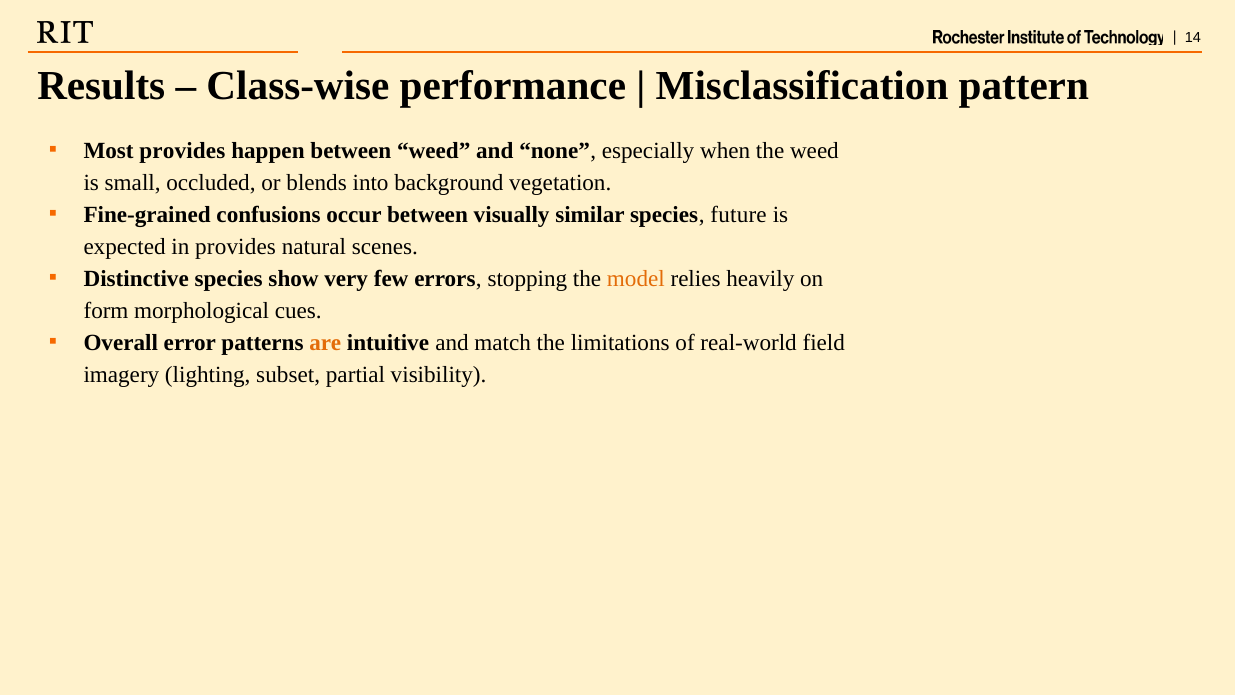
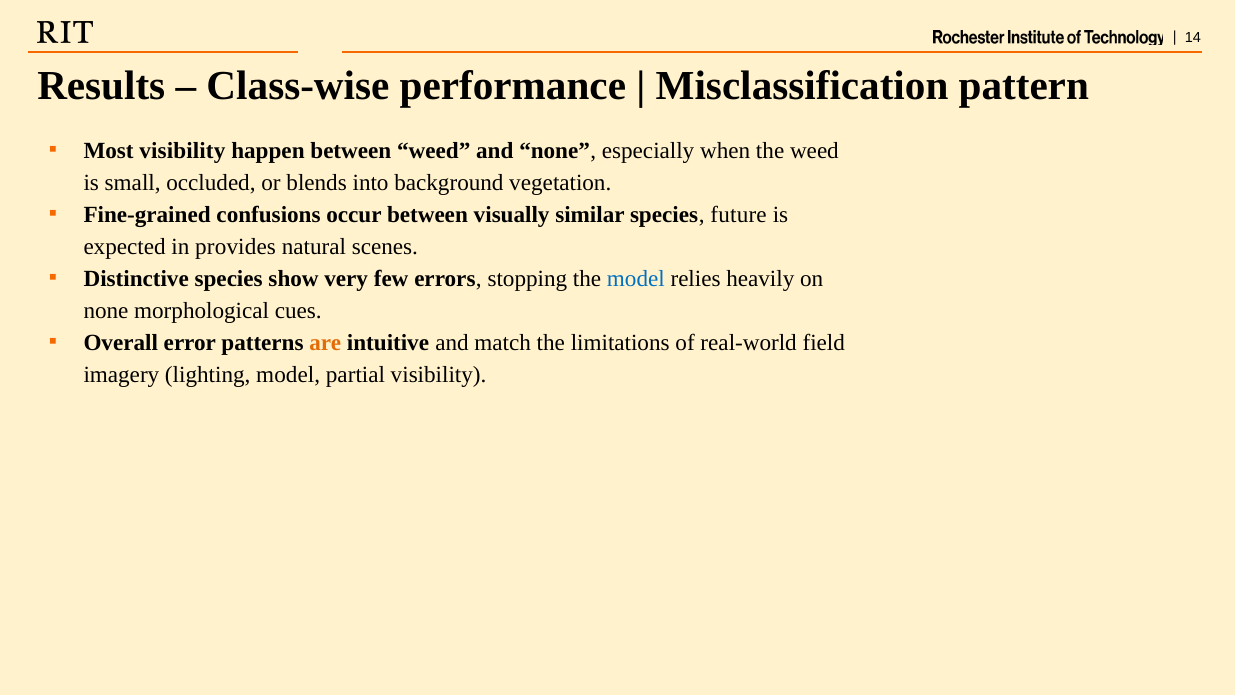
Most provides: provides -> visibility (182, 151)
model colour: orange -> blue (636, 278)
form: form -> none (106, 310)
lighting subset: subset -> model (288, 374)
